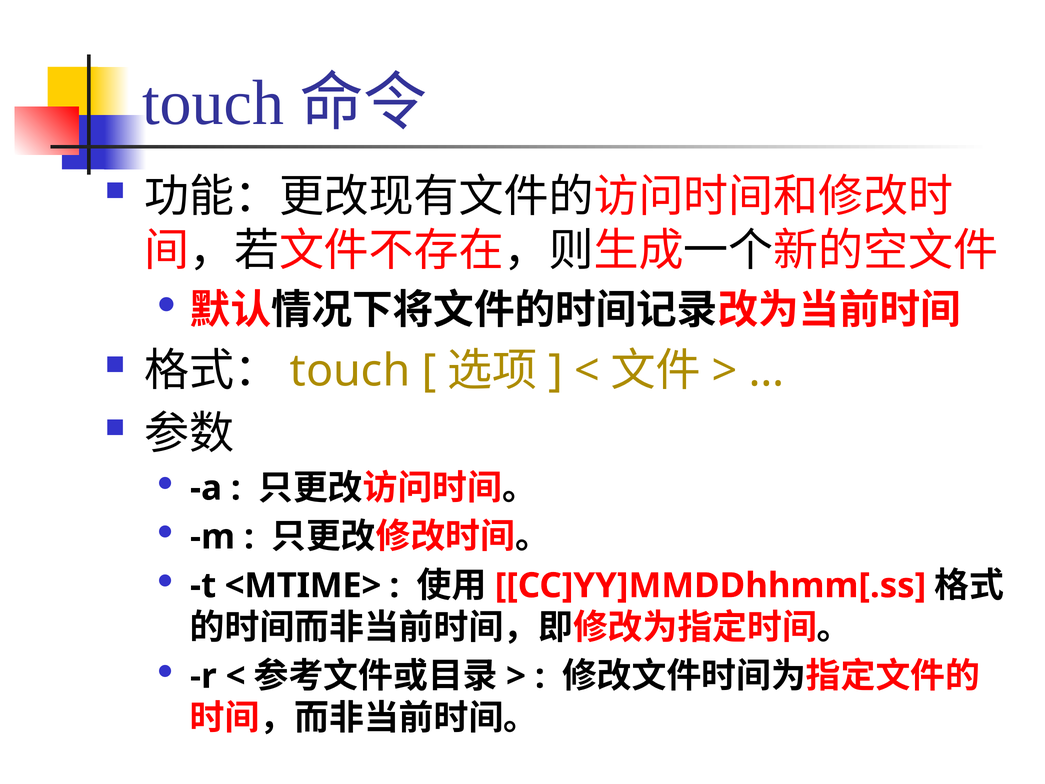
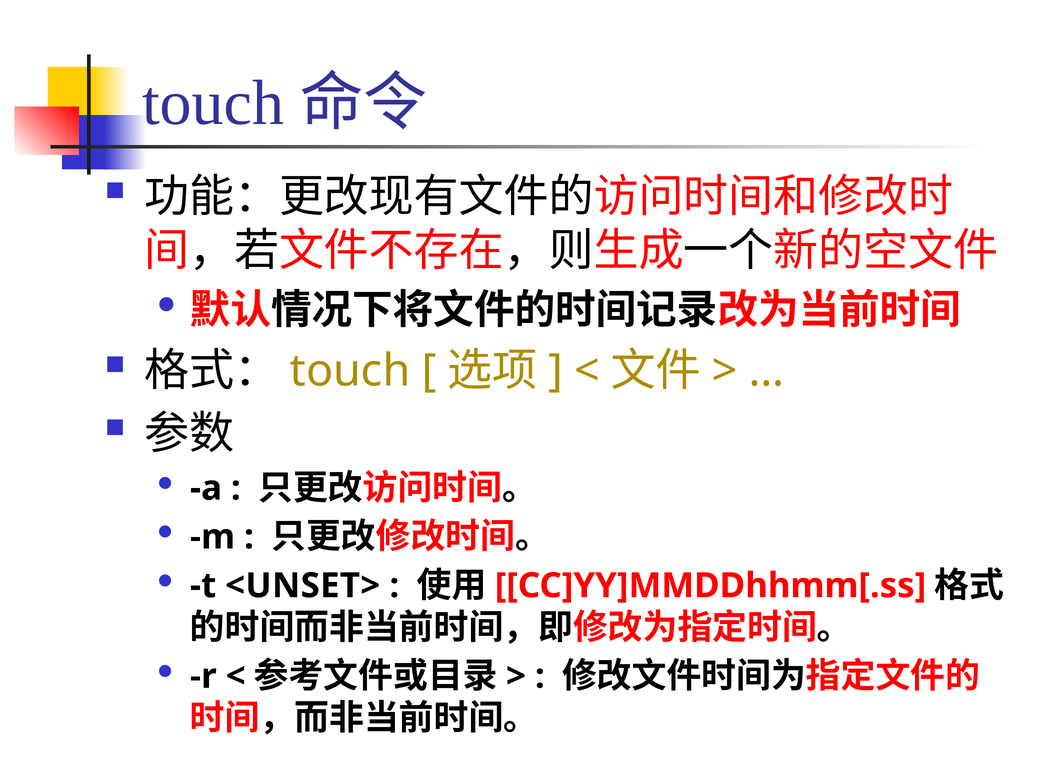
<MTIME>: <MTIME> -> <UNSET> (303, 586)
